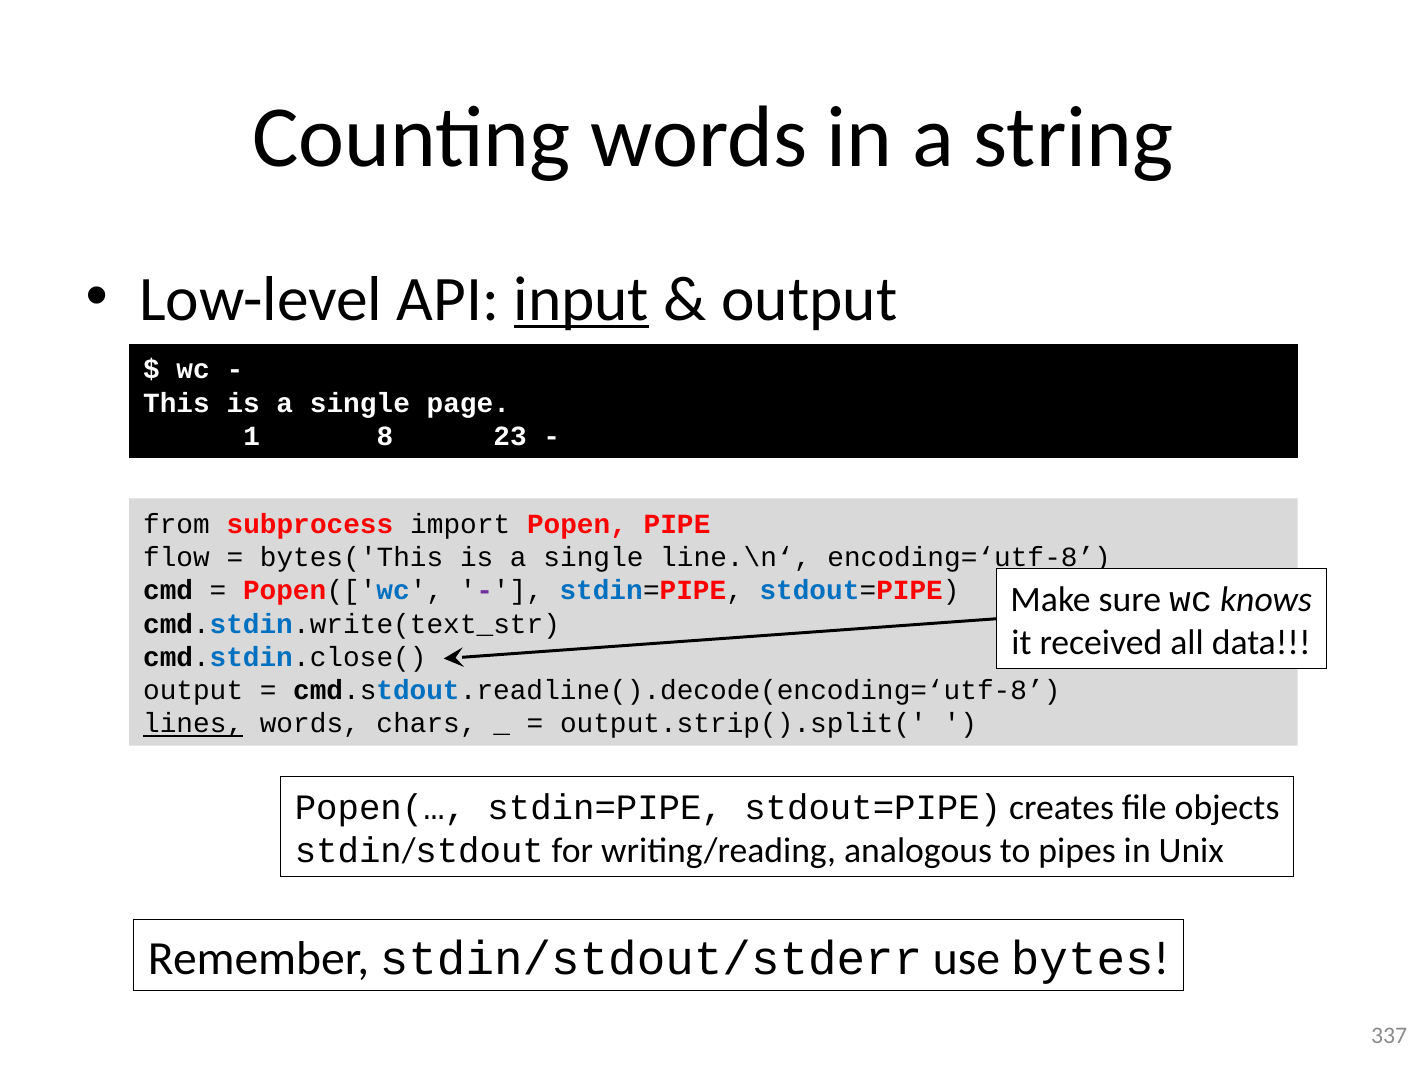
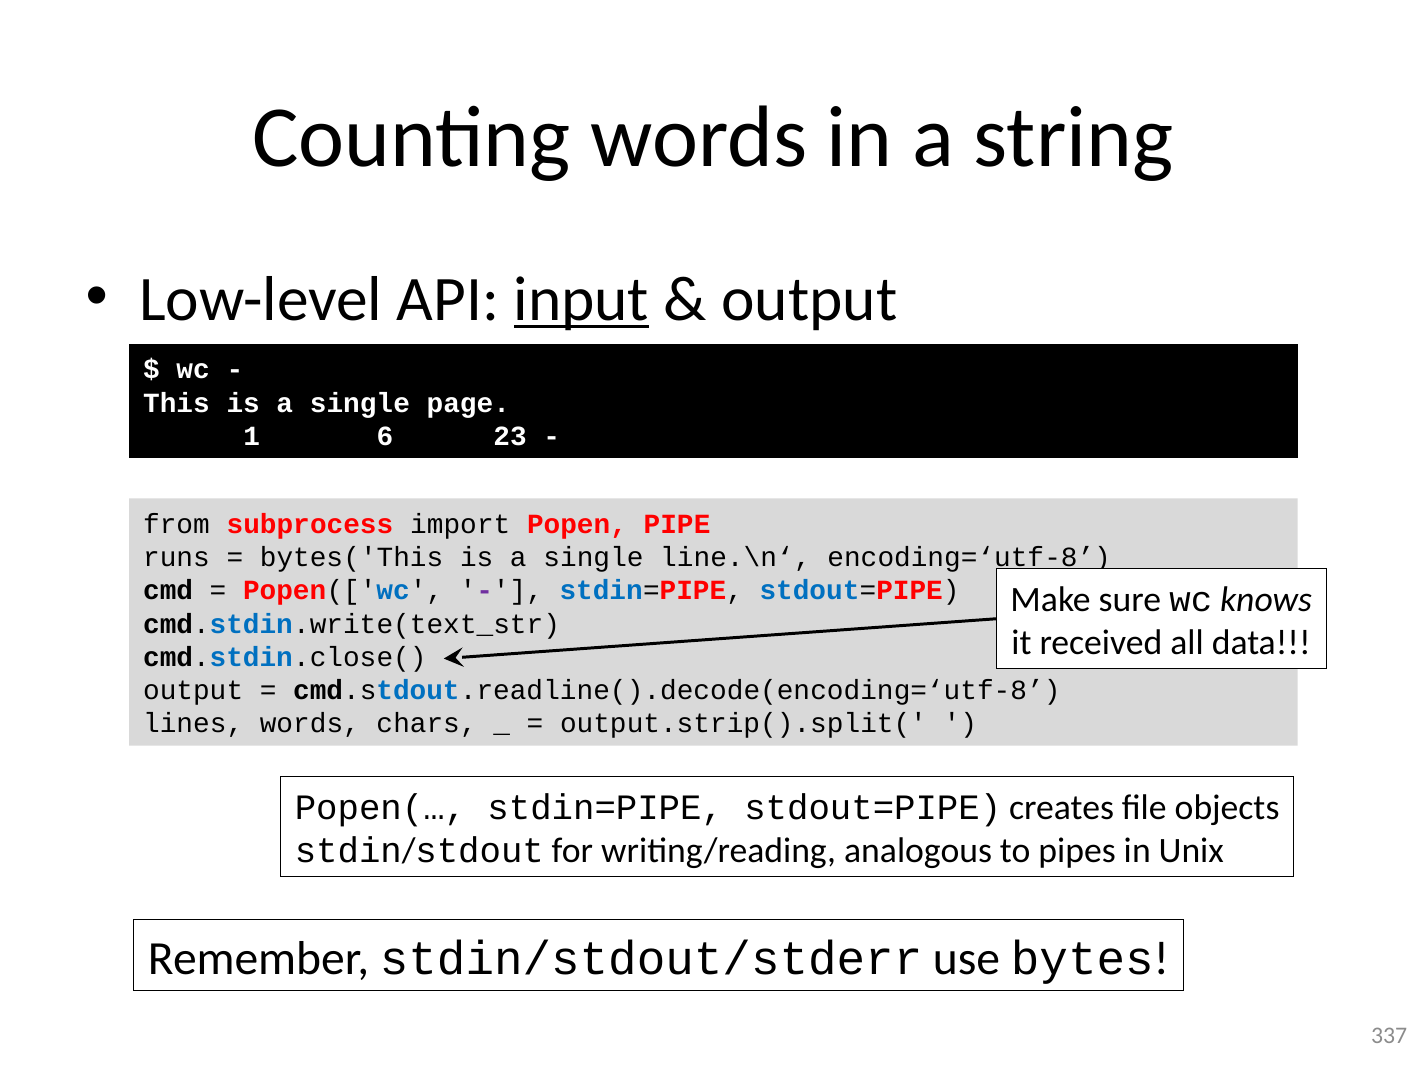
8: 8 -> 6 (385, 436)
flow: flow -> runs (176, 557)
lines underline: present -> none (193, 724)
